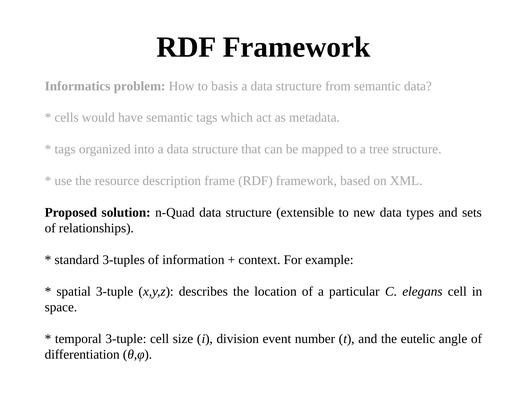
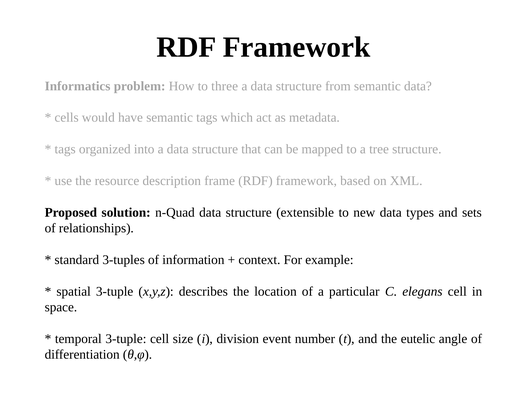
basis: basis -> three (225, 86)
